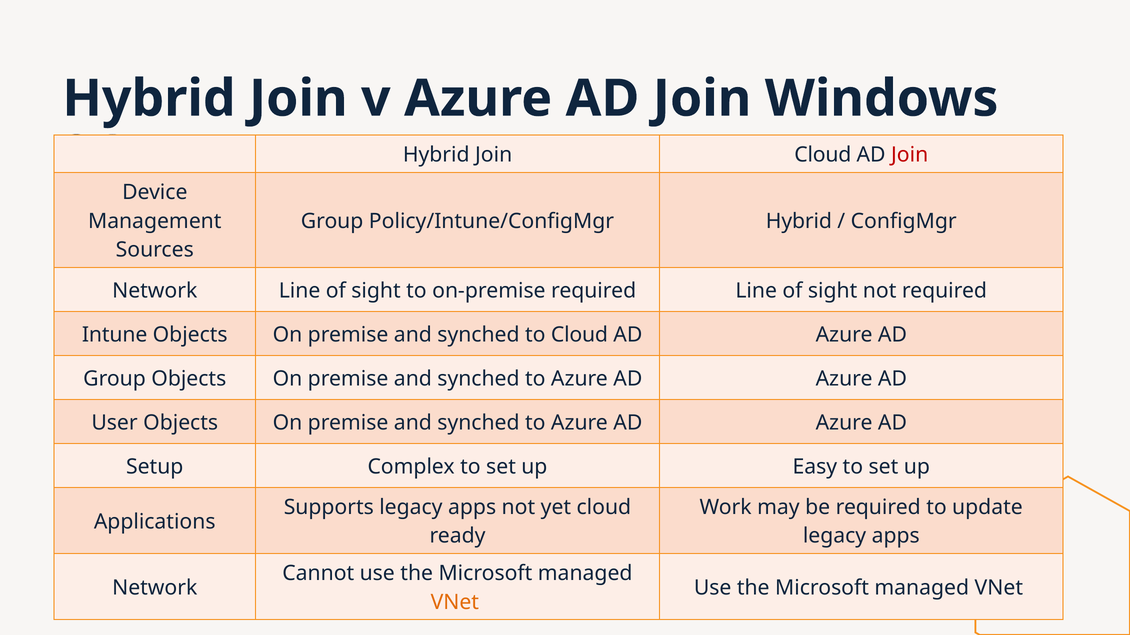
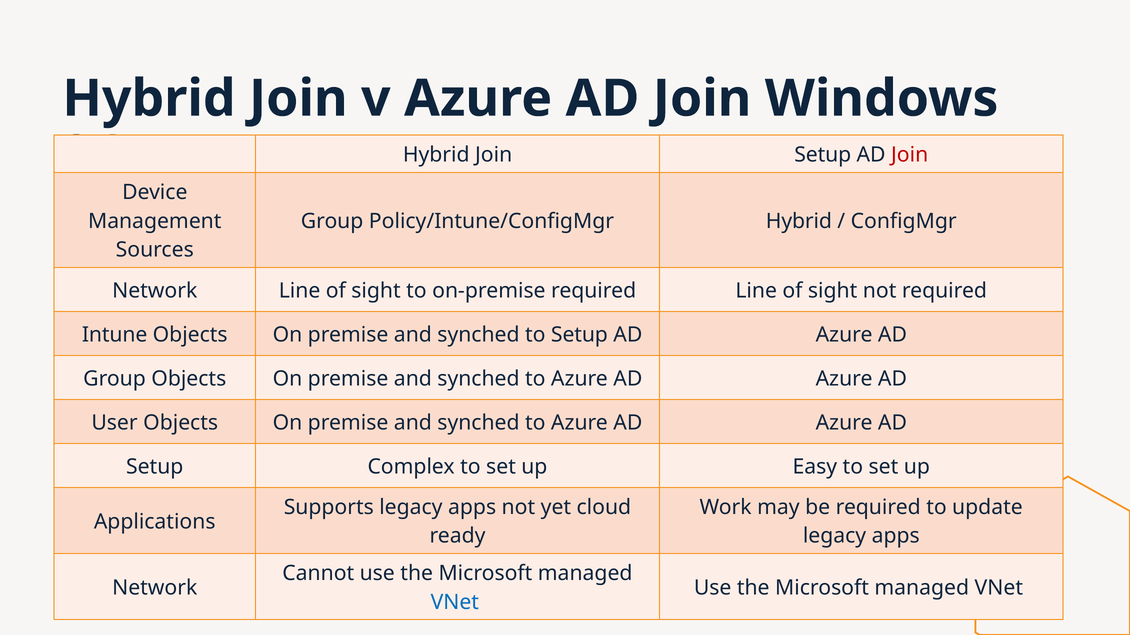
Join Cloud: Cloud -> Setup (823, 155)
to Cloud: Cloud -> Setup (579, 335)
VNet colour: orange -> blue (455, 603)
